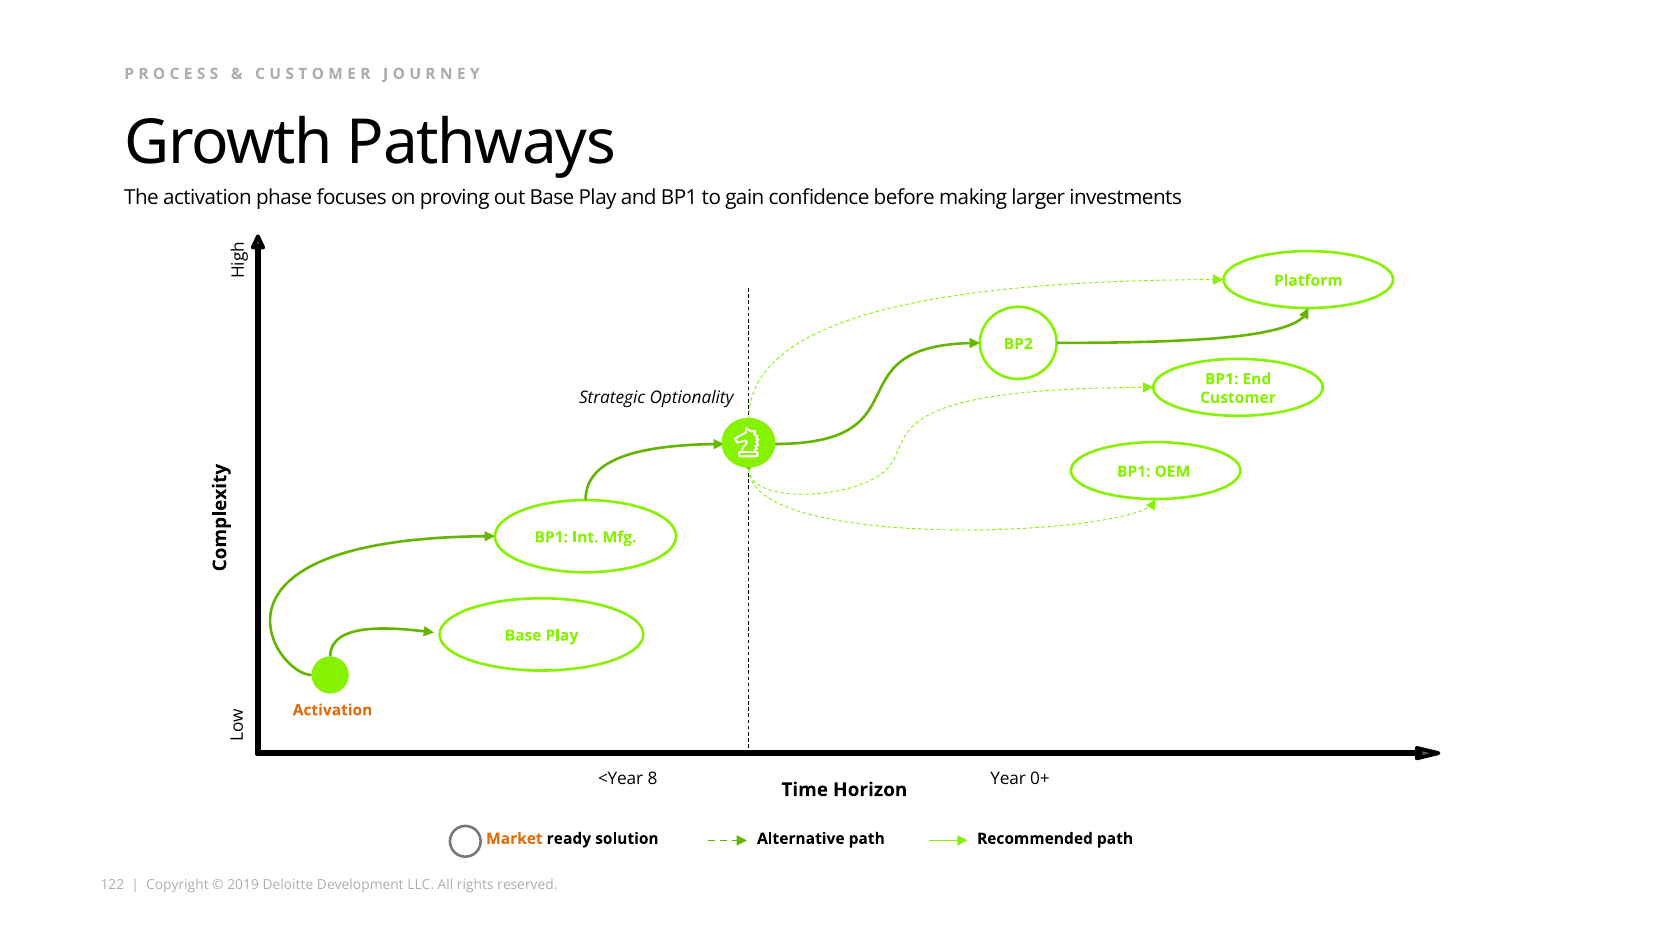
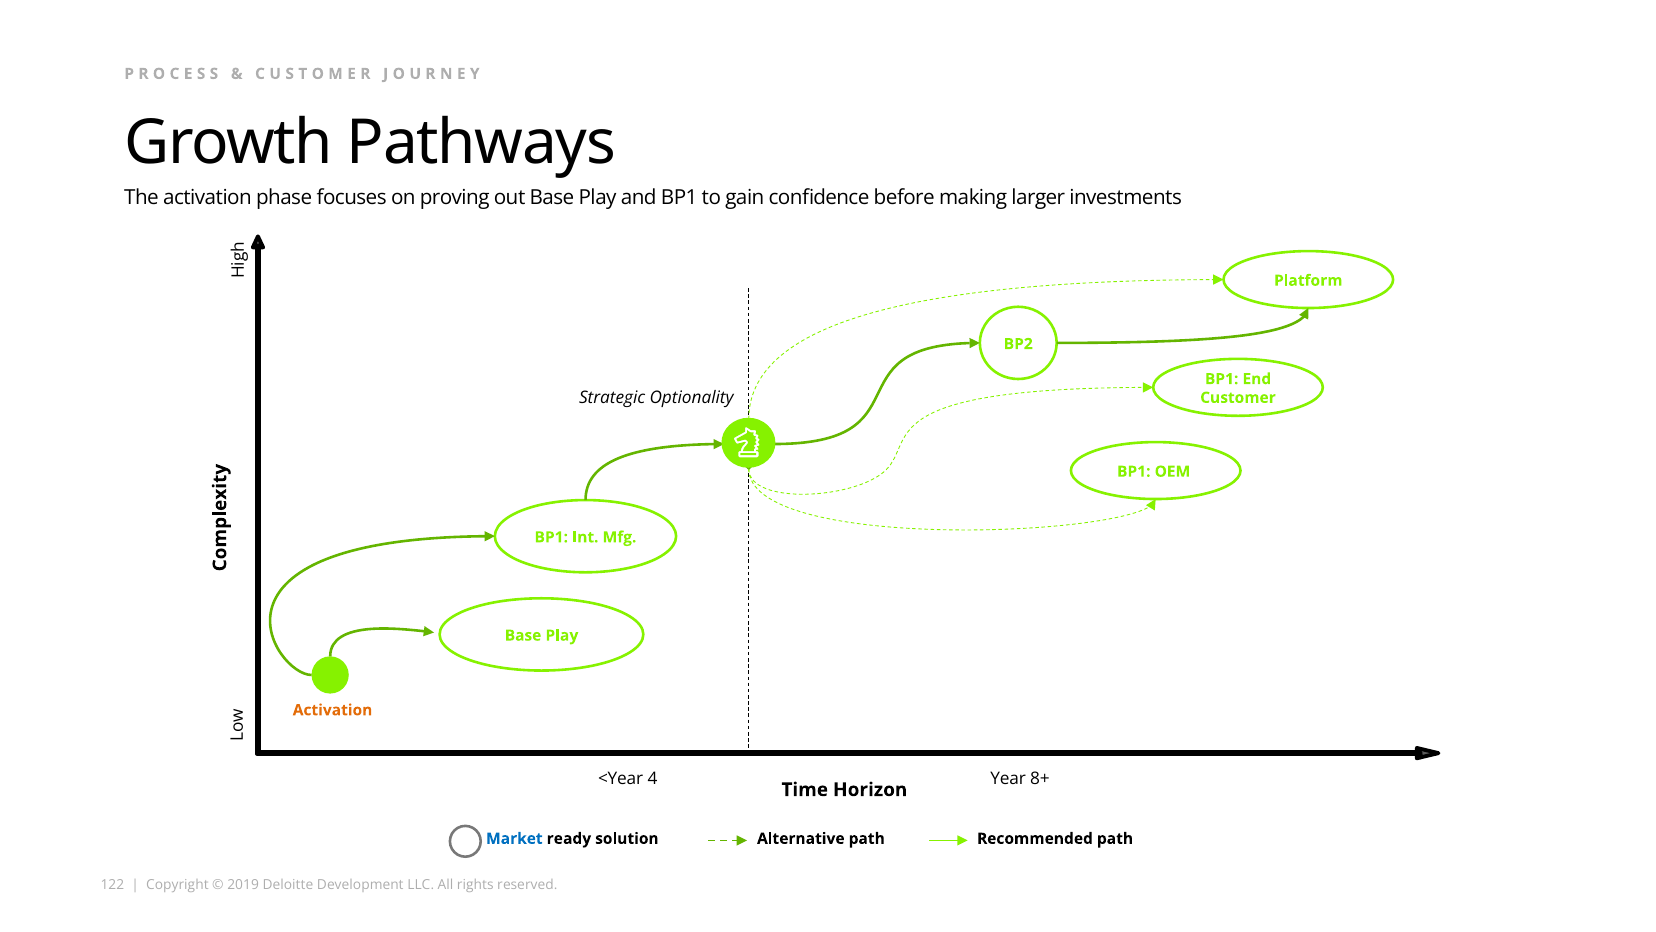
8: 8 -> 4 (652, 779)
0+: 0+ -> 8+ (1040, 779)
Market colour: orange -> blue (514, 838)
